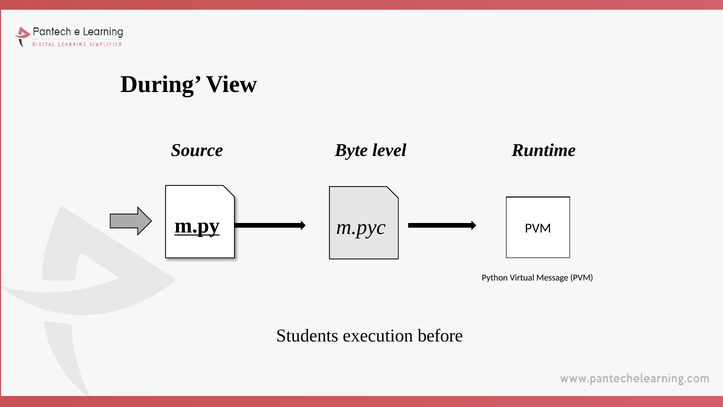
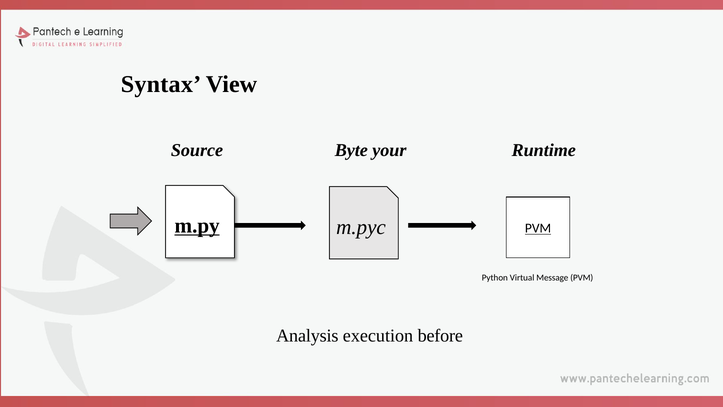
During: During -> Syntax (161, 84)
level: level -> your (389, 150)
PVM underline: none -> present (538, 228)
Students: Students -> Analysis (307, 335)
